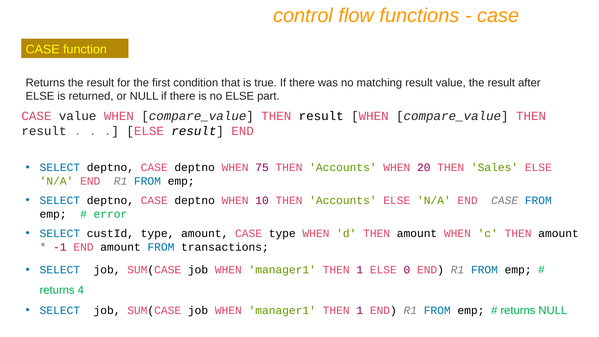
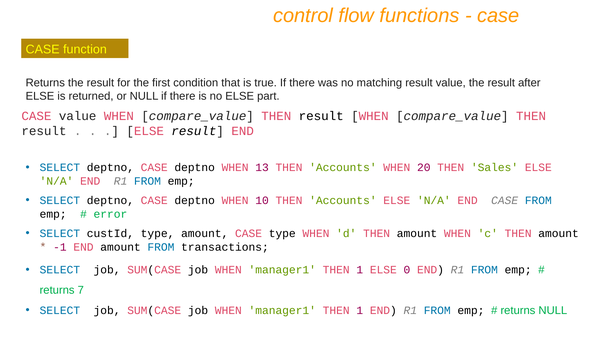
75: 75 -> 13 (262, 168)
4: 4 -> 7 (81, 290)
